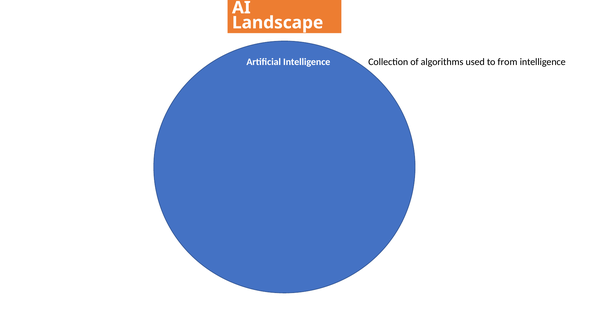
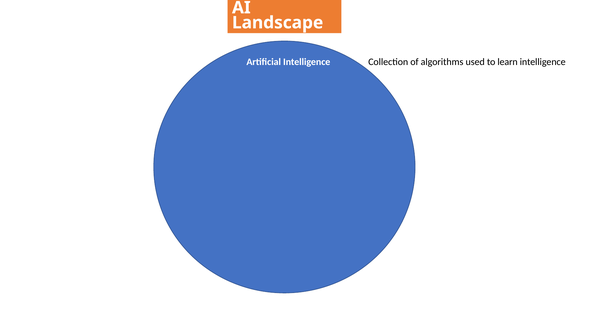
from: from -> learn (508, 62)
